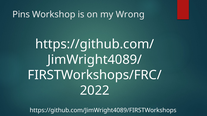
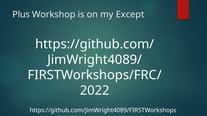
Pins: Pins -> Plus (21, 15)
Wrong: Wrong -> Except (130, 15)
